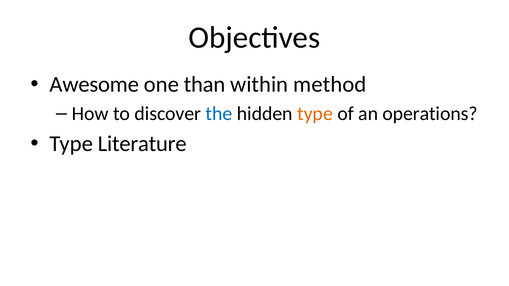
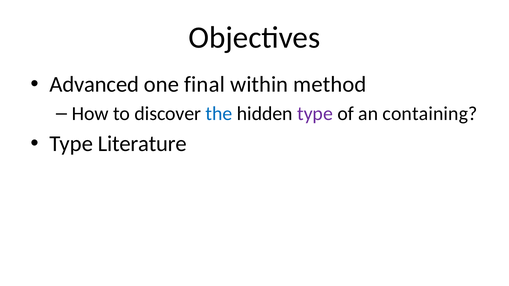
Awesome: Awesome -> Advanced (94, 85)
than: than -> final (205, 85)
type colour: orange -> purple (315, 114)
operations: operations -> containing (430, 114)
